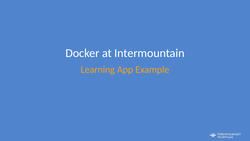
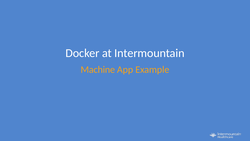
Learning: Learning -> Machine (98, 69)
